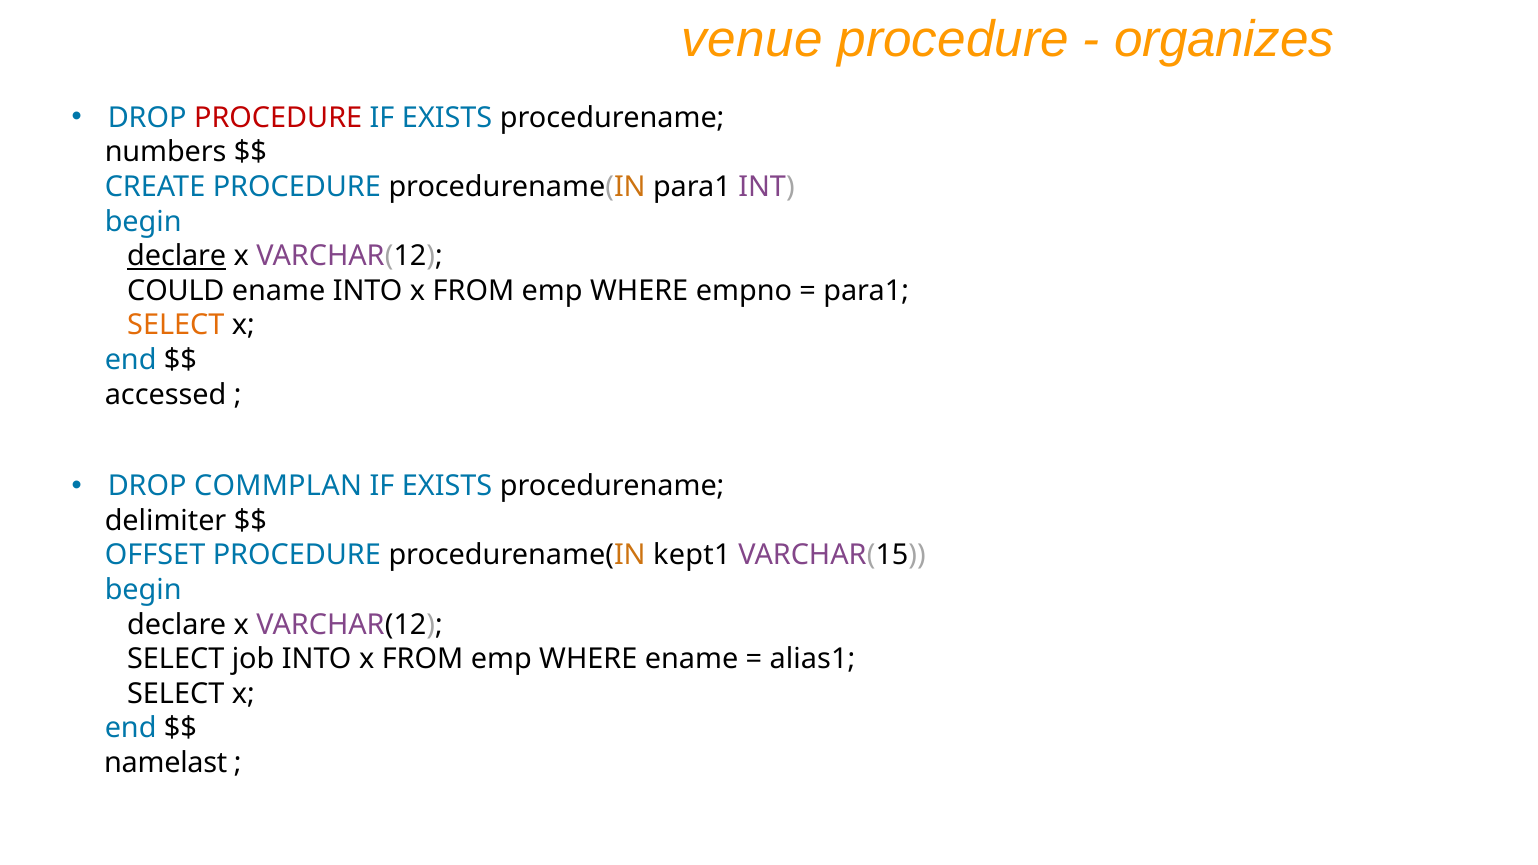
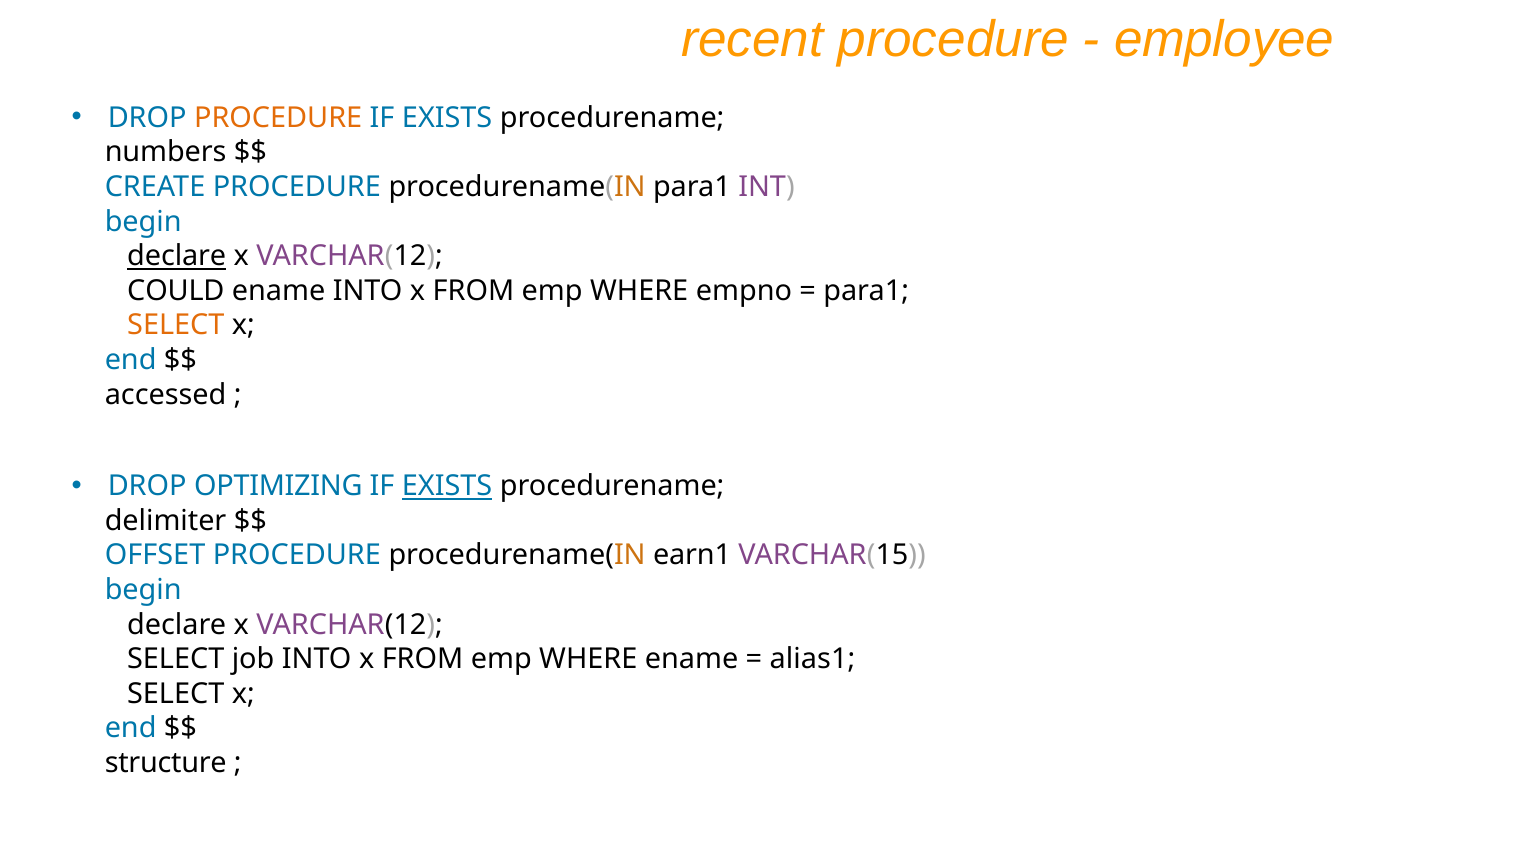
venue: venue -> recent (752, 40)
organizes: organizes -> employee (1224, 40)
PROCEDURE colour: red -> orange (278, 118)
COMMPLAN: COMMPLAN -> OPTIMIZING (278, 486)
EXISTS underline: none -> present (447, 486)
kept1: kept1 -> earn1 (692, 556)
namelast: namelast -> structure (166, 763)
